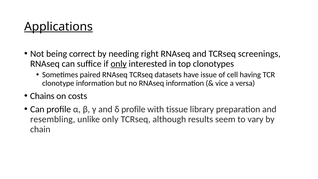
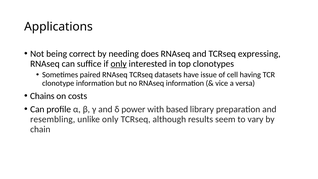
Applications underline: present -> none (58, 27)
right: right -> does (150, 54)
screenings: screenings -> expressing (259, 54)
δ profile: profile -> power (133, 109)
tissue: tissue -> based (177, 109)
